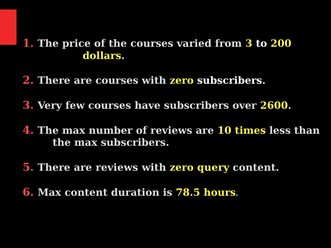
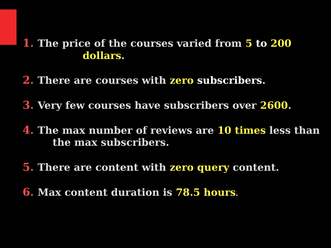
from 3: 3 -> 5 (249, 44)
are reviews: reviews -> content (117, 168)
